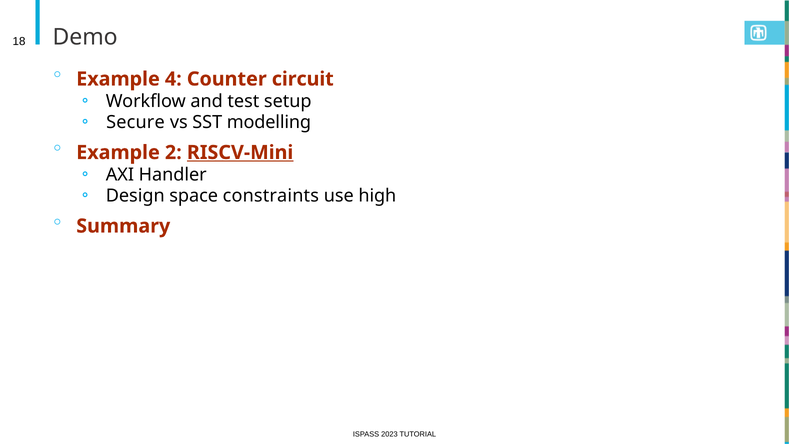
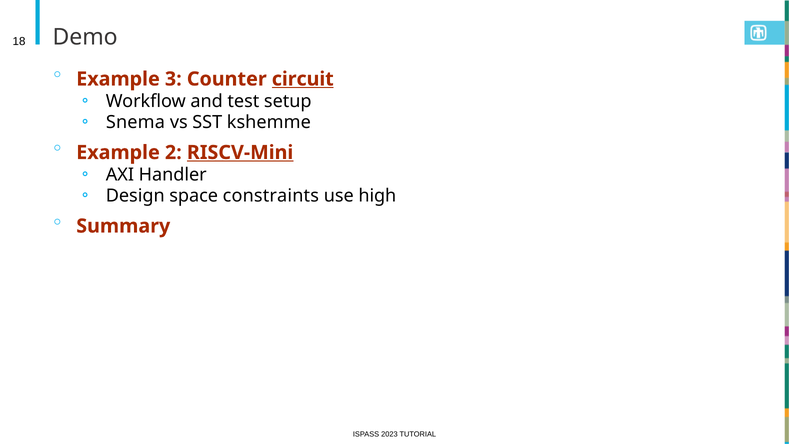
4: 4 -> 3 (173, 79)
circuit underline: none -> present (303, 79)
Secure: Secure -> Snema (135, 122)
modelling: modelling -> kshemme (269, 122)
